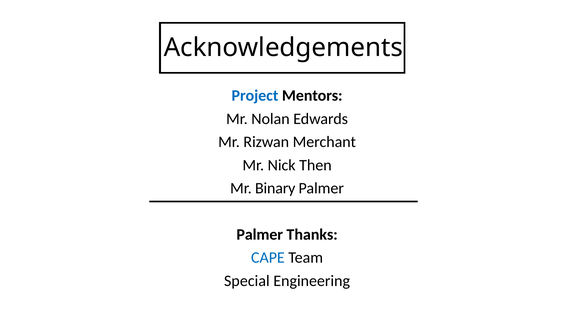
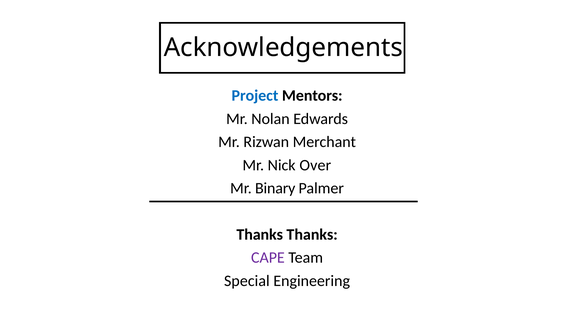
Then: Then -> Over (315, 165)
Palmer: Palmer -> Thanks (260, 234)
CAPE colour: blue -> purple (268, 258)
